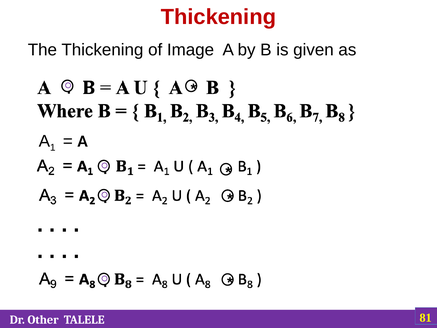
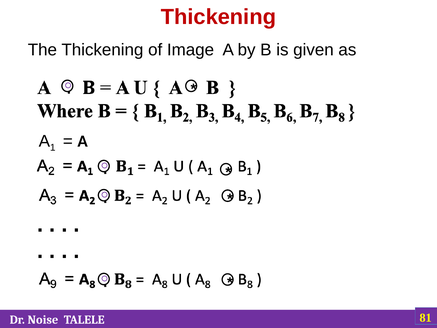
Other: Other -> Noise (43, 319)
